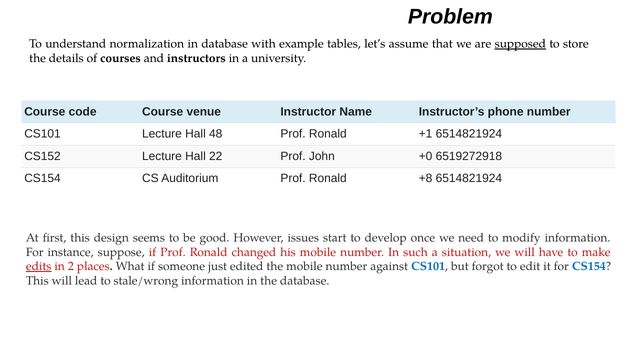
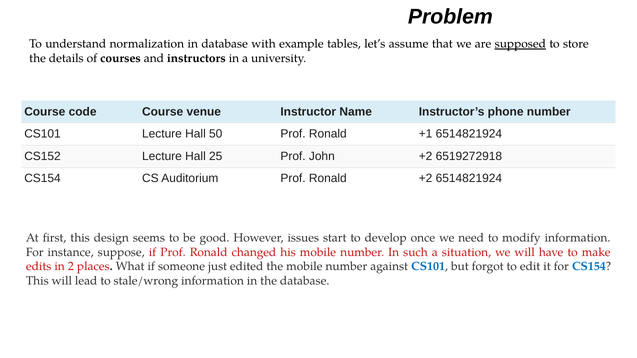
48: 48 -> 50 (216, 134)
22: 22 -> 25 (216, 156)
John +0: +0 -> +2 (426, 156)
Ronald +8: +8 -> +2 (426, 179)
edits underline: present -> none (39, 267)
